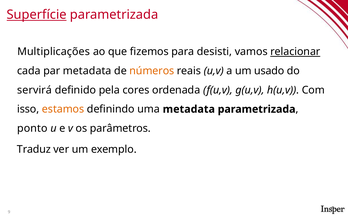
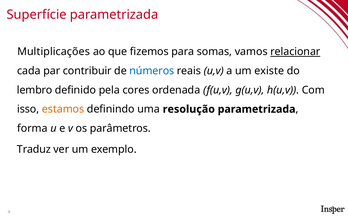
Superfície underline: present -> none (37, 15)
desisti: desisti -> somas (214, 52)
par metadata: metadata -> contribuir (87, 71)
números colour: orange -> blue (152, 71)
usado: usado -> existe (269, 71)
servirá: servirá -> lembro (35, 90)
uma metadata: metadata -> resolução (189, 109)
ponto: ponto -> forma (32, 128)
